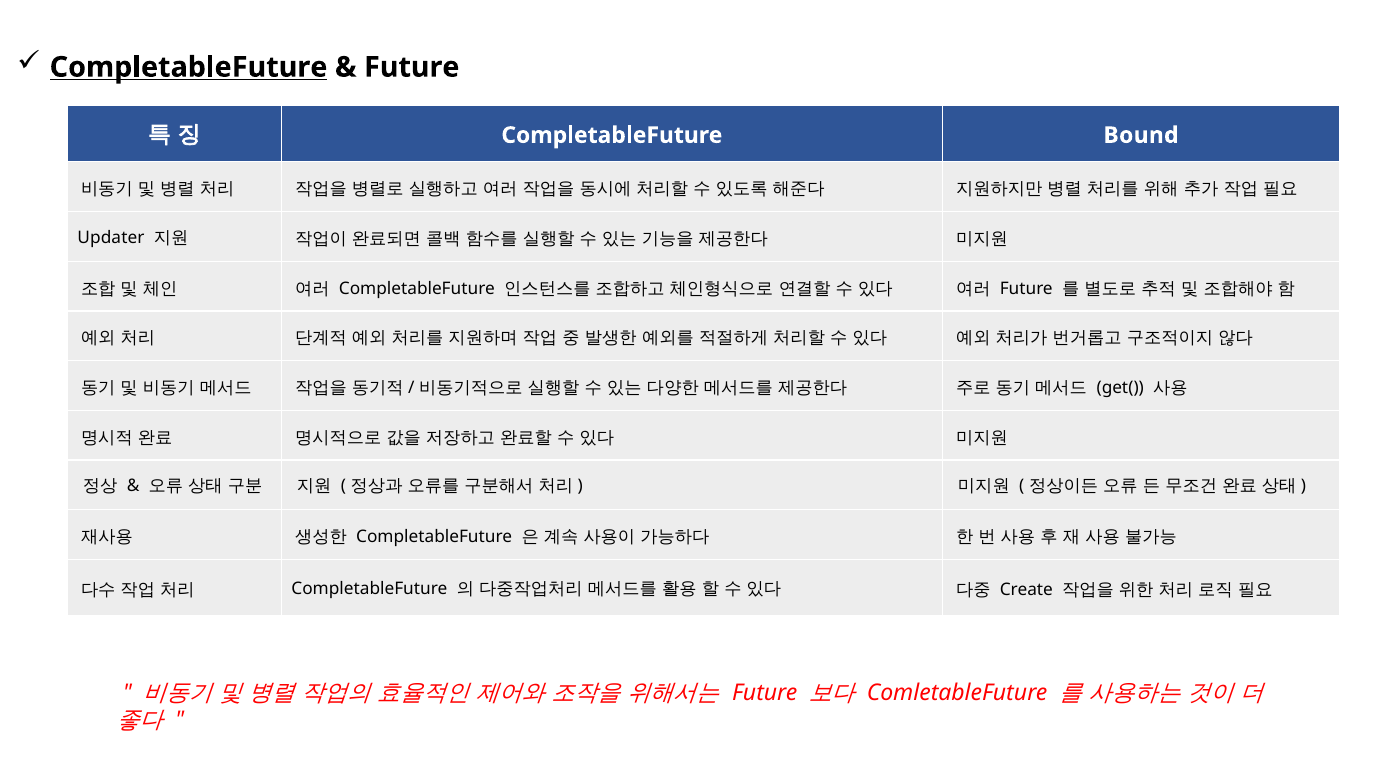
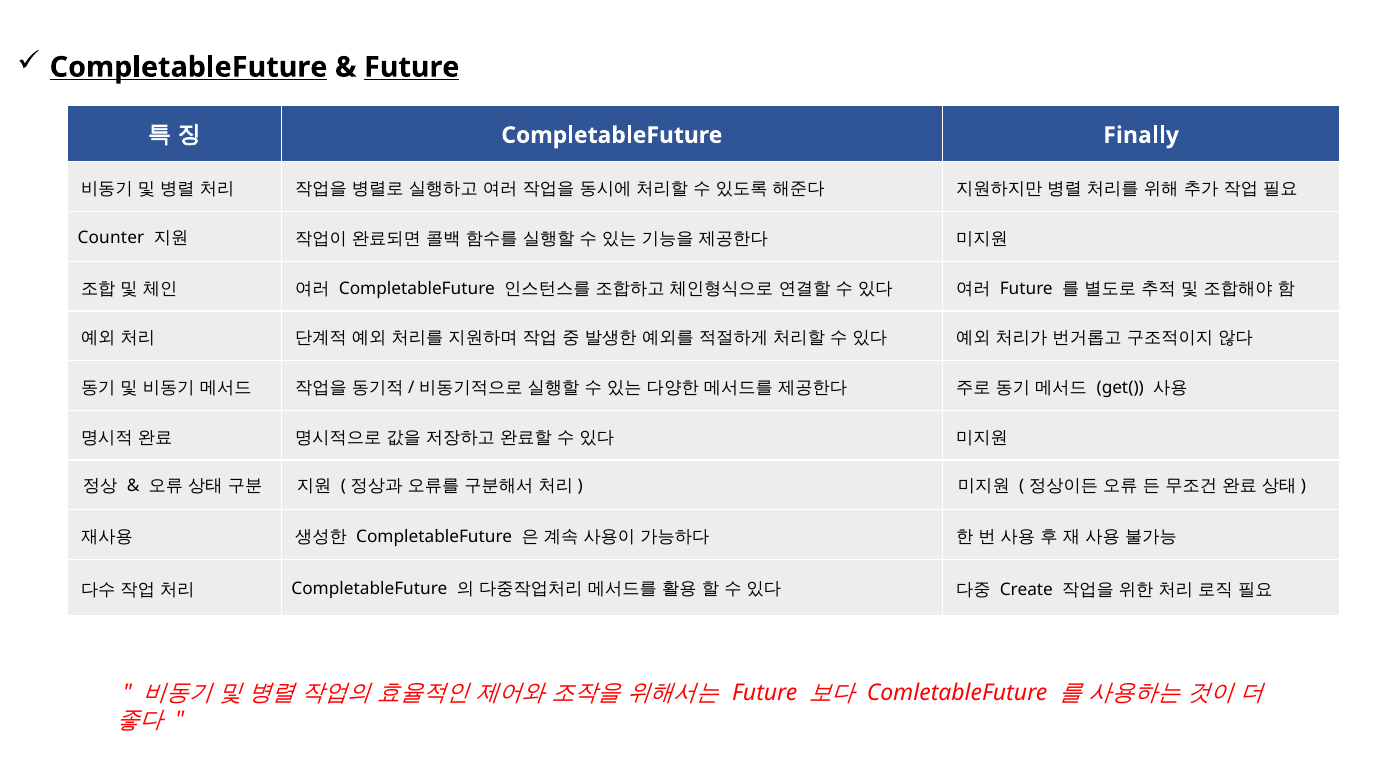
Future underline: none -> present (412, 67)
Bound: Bound -> Finally (1141, 135)
Updater: Updater -> Counter (111, 238)
